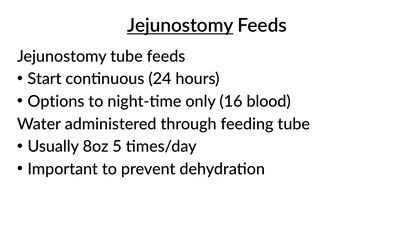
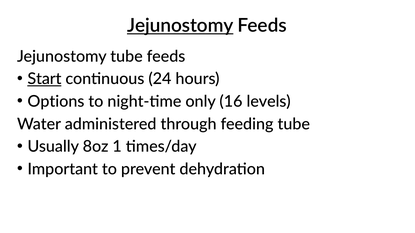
Start underline: none -> present (44, 79)
blood: blood -> levels (269, 102)
5: 5 -> 1 (117, 147)
